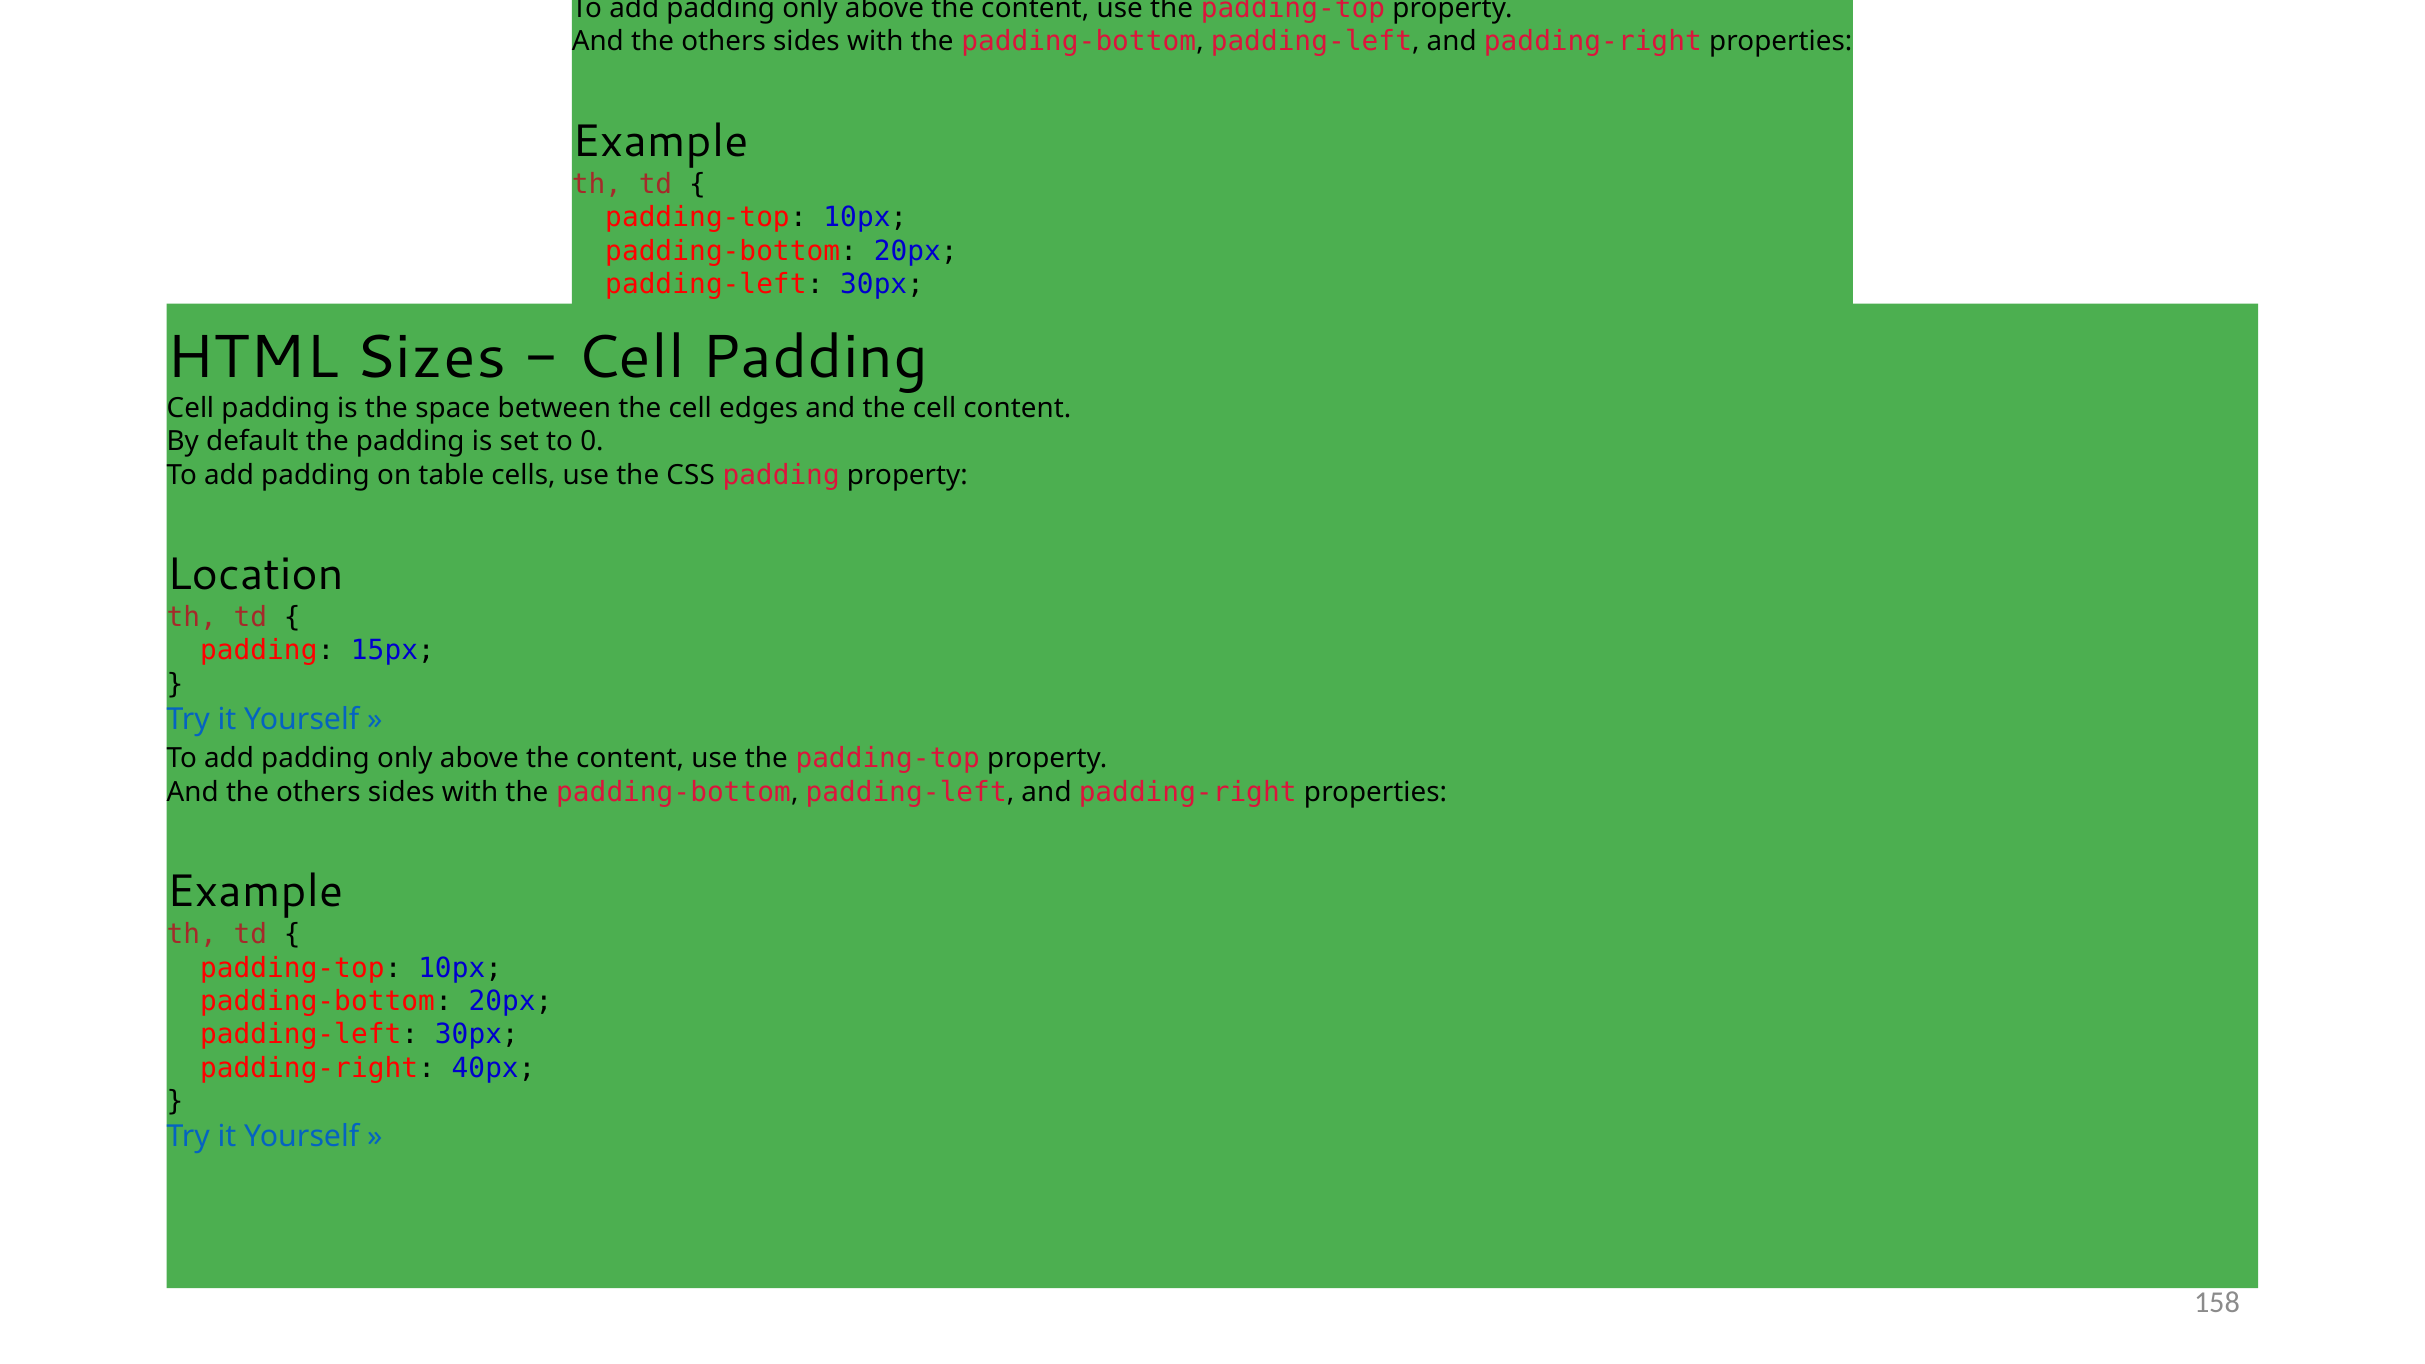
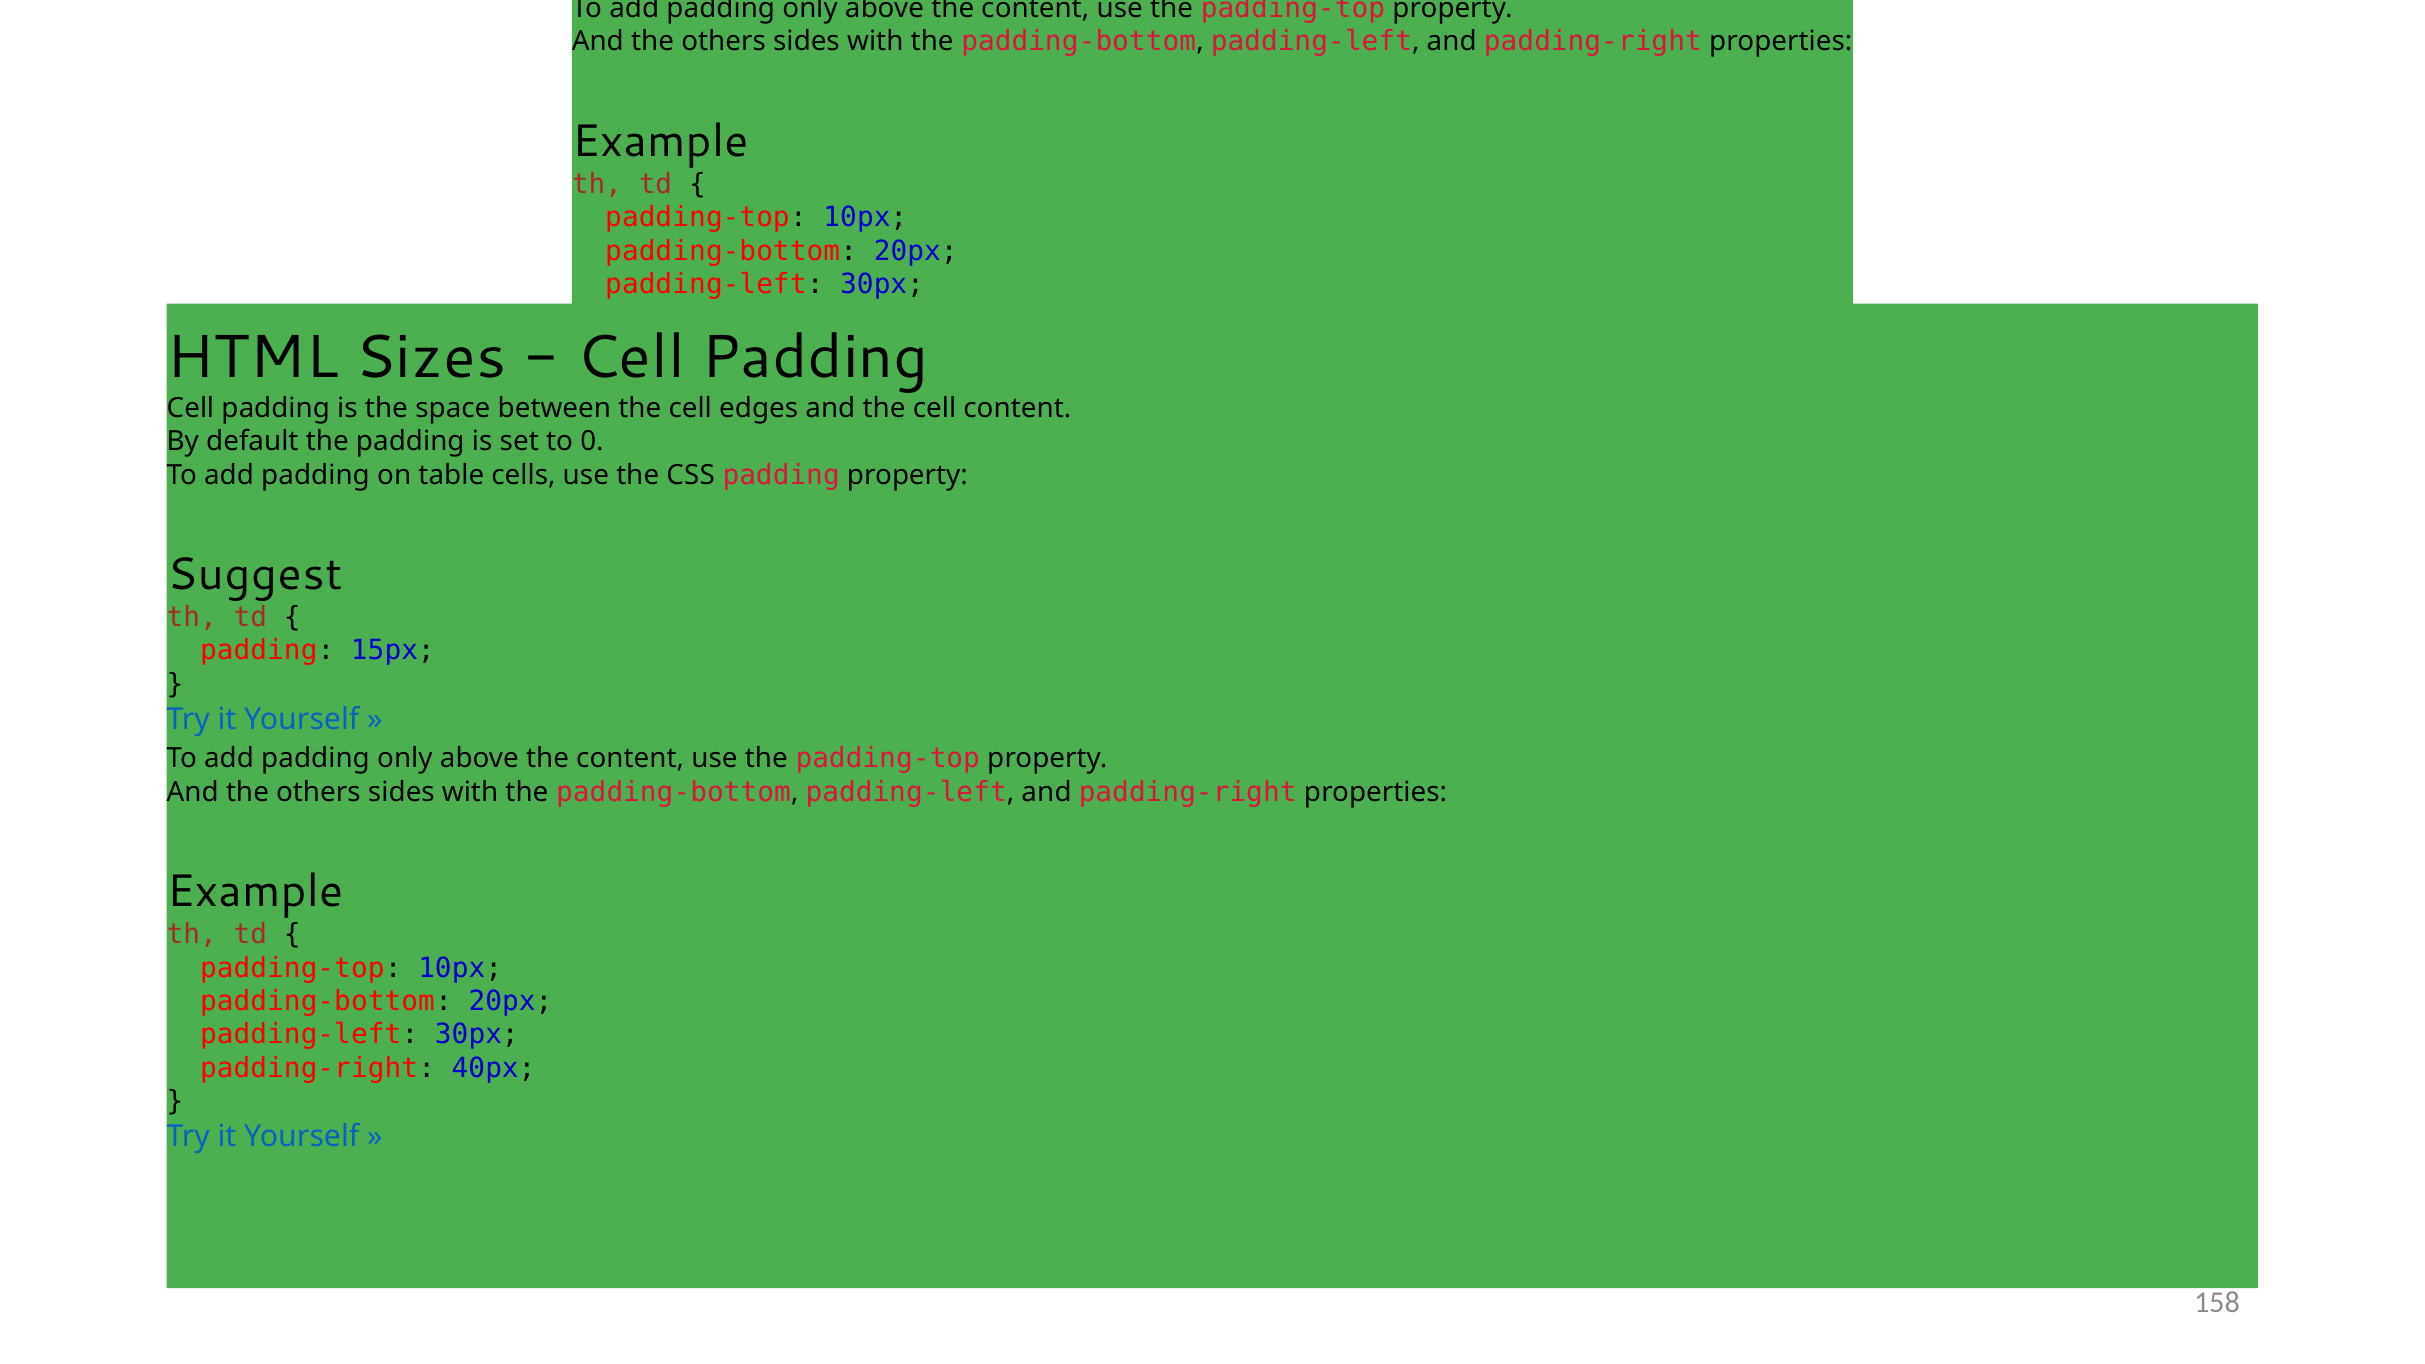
Location: Location -> Suggest (255, 575)
